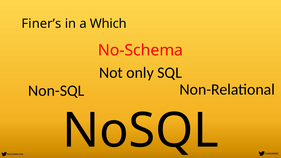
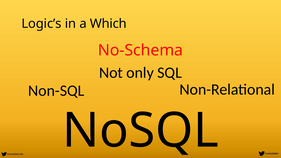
Finer’s: Finer’s -> Logic’s (41, 24)
